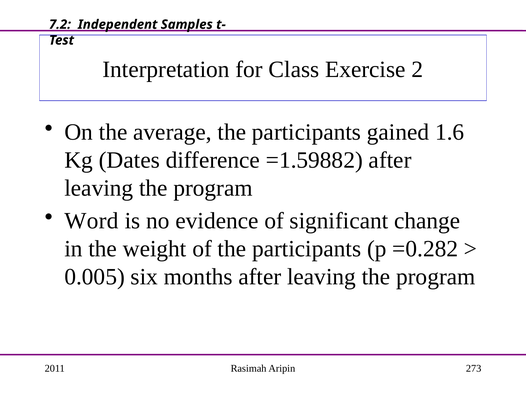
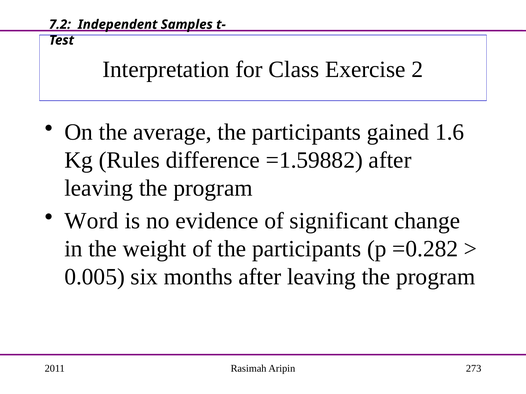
Dates: Dates -> Rules (129, 160)
